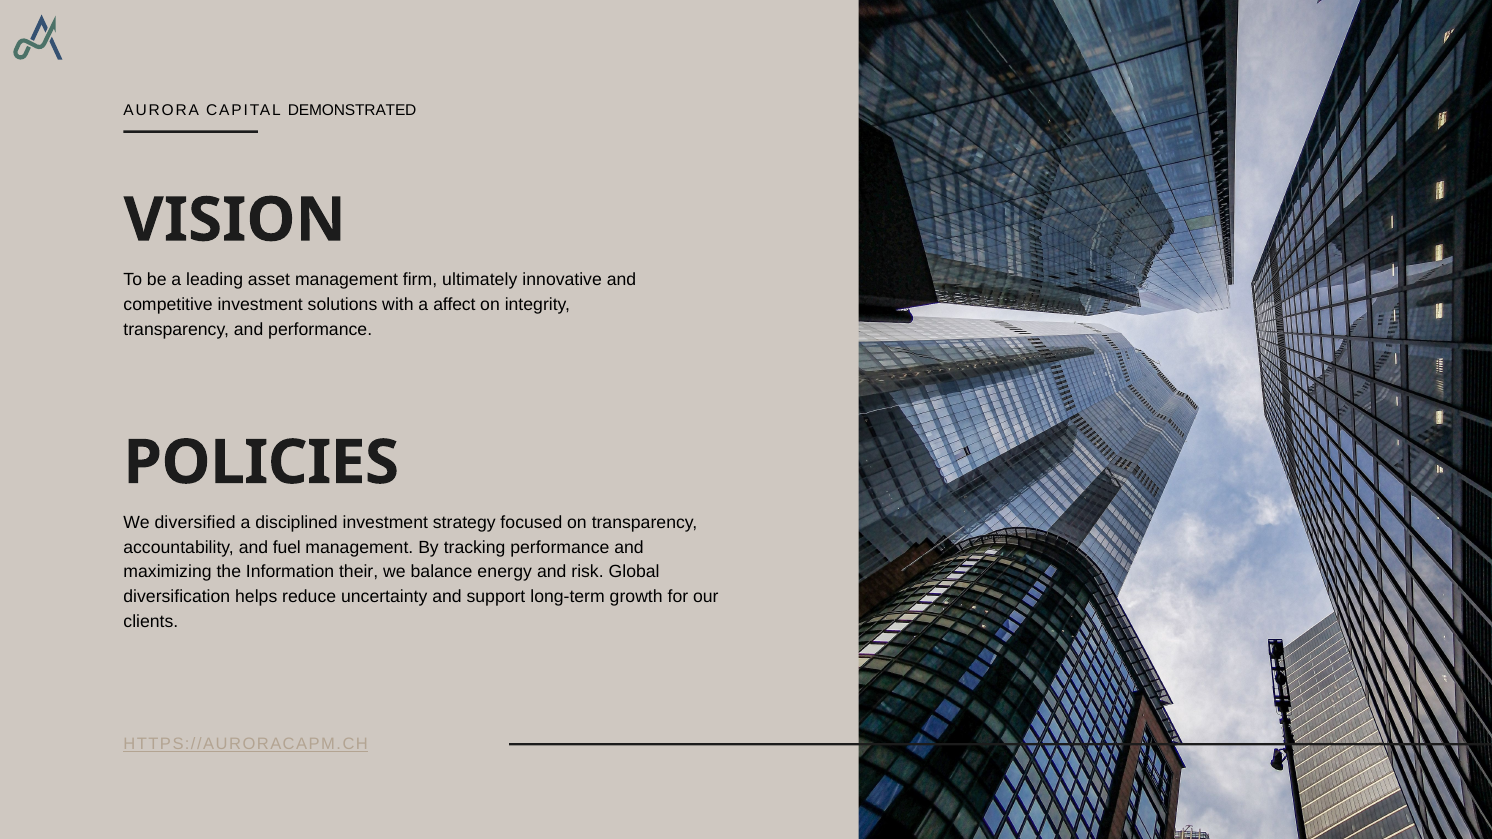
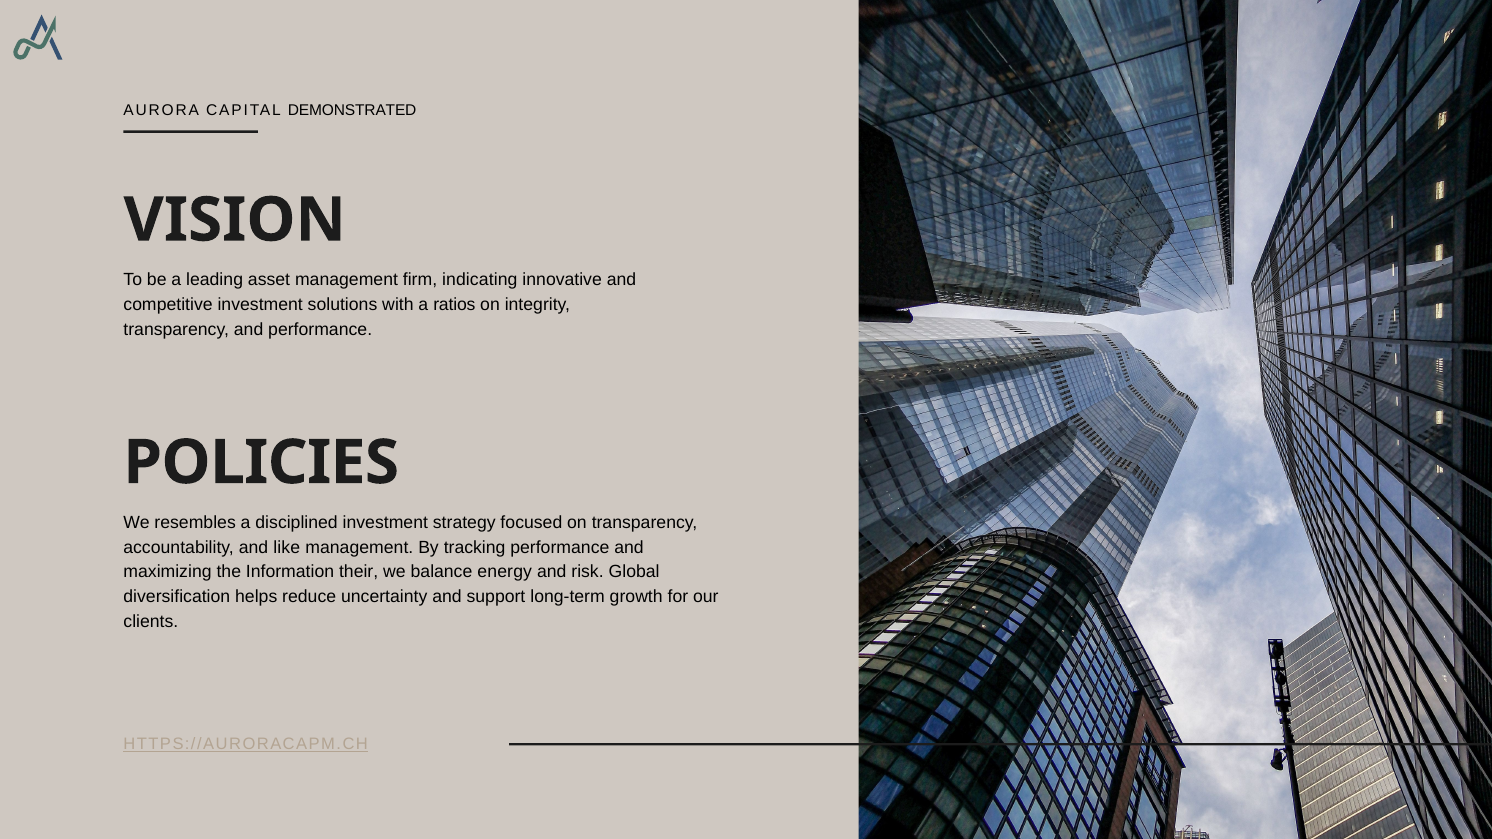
ultimately: ultimately -> indicating (480, 280)
affect: affect -> ratios (454, 305)
diversified: diversified -> resembles (195, 523)
fuel: fuel -> like (287, 547)
